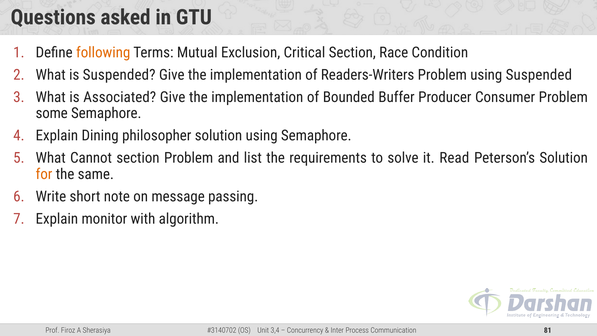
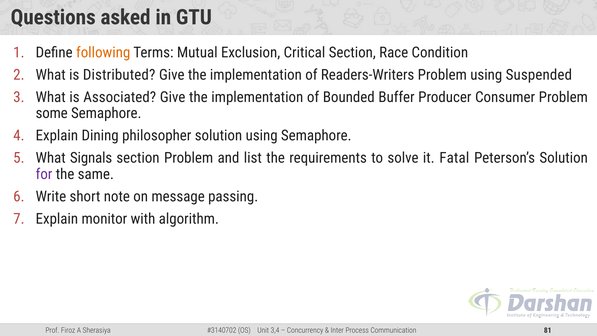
is Suspended: Suspended -> Distributed (119, 75)
Cannot: Cannot -> Signals (91, 158)
Read: Read -> Fatal (454, 158)
for colour: orange -> purple (44, 174)
